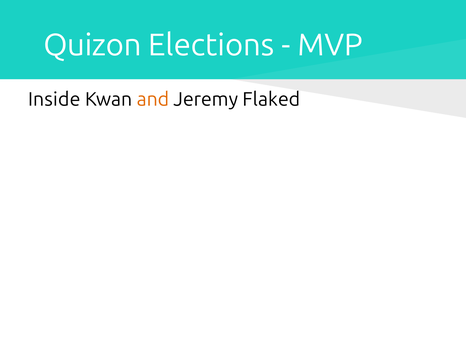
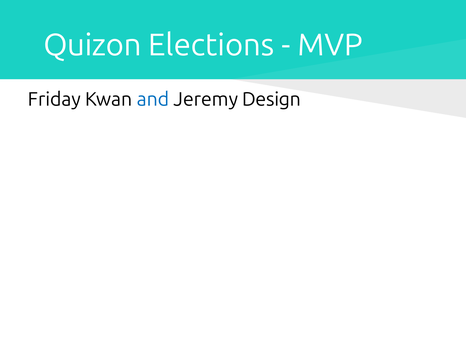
Inside: Inside -> Friday (54, 99)
and colour: orange -> blue (153, 99)
Flaked: Flaked -> Design (272, 99)
